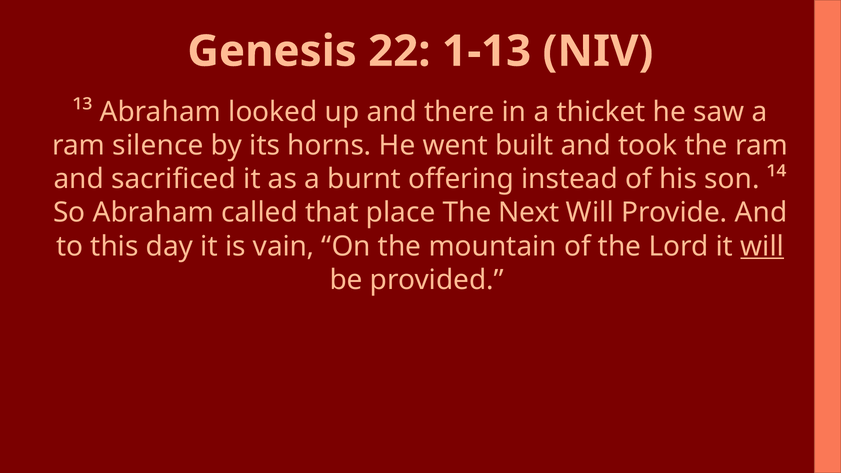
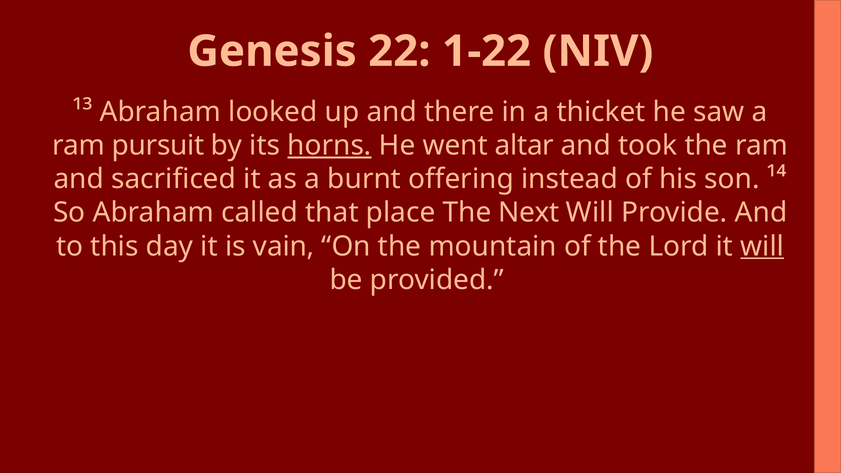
1-13: 1-13 -> 1-22 (487, 51)
silence: silence -> pursuit (158, 145)
horns underline: none -> present (329, 145)
built: built -> altar (524, 145)
